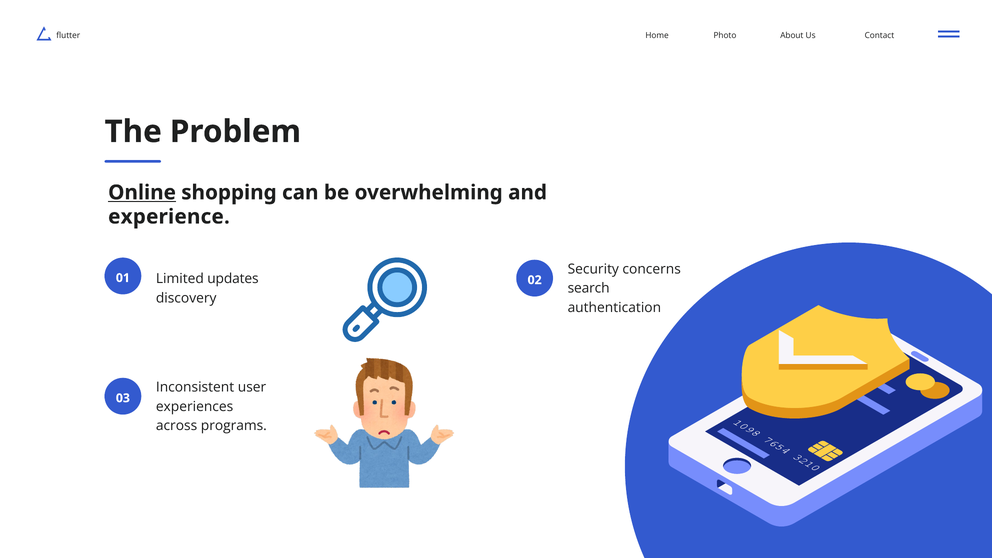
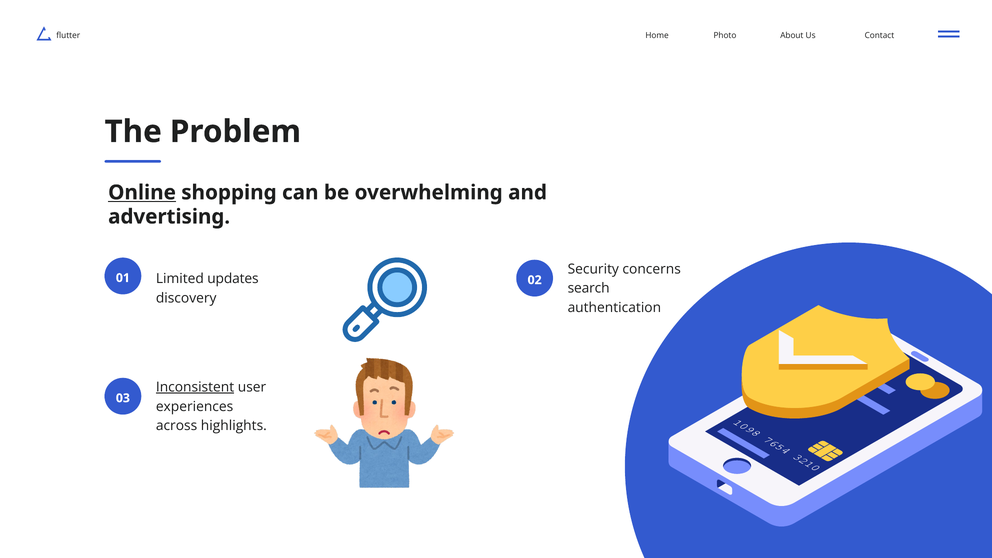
experience: experience -> advertising (169, 217)
Inconsistent underline: none -> present (195, 387)
programs: programs -> highlights (234, 426)
